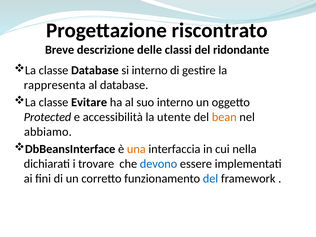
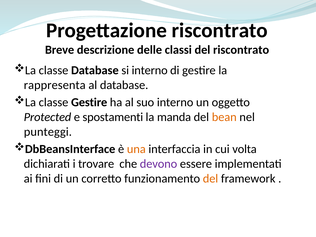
del ridondante: ridondante -> riscontrato (241, 50)
classe Evitare: Evitare -> Gestire (89, 102)
accessibilità: accessibilità -> spostamenti (113, 117)
utente: utente -> manda (174, 117)
abbiamo: abbiamo -> punteggi (48, 132)
nella: nella -> volta (245, 149)
devono colour: blue -> purple (159, 164)
del colour: blue -> orange (211, 178)
